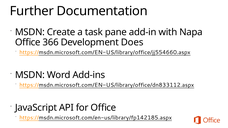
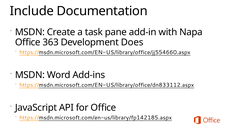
Further: Further -> Include (32, 11)
366: 366 -> 363 (51, 42)
